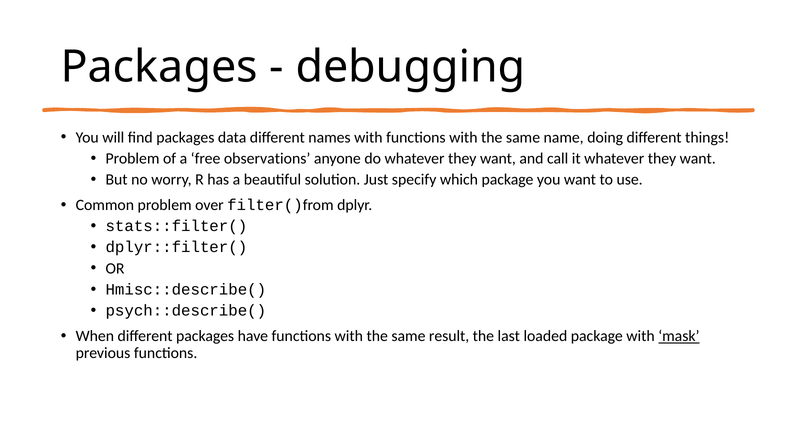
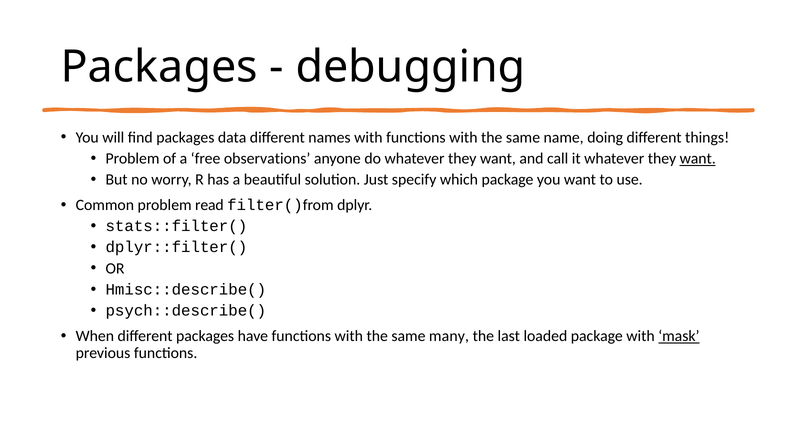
want underline: none -> present (698, 159)
over: over -> read (209, 205)
result: result -> many (449, 336)
